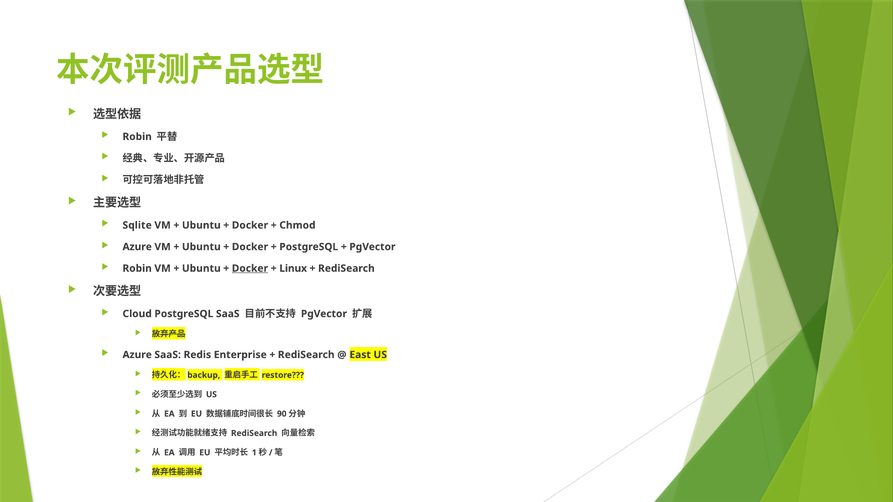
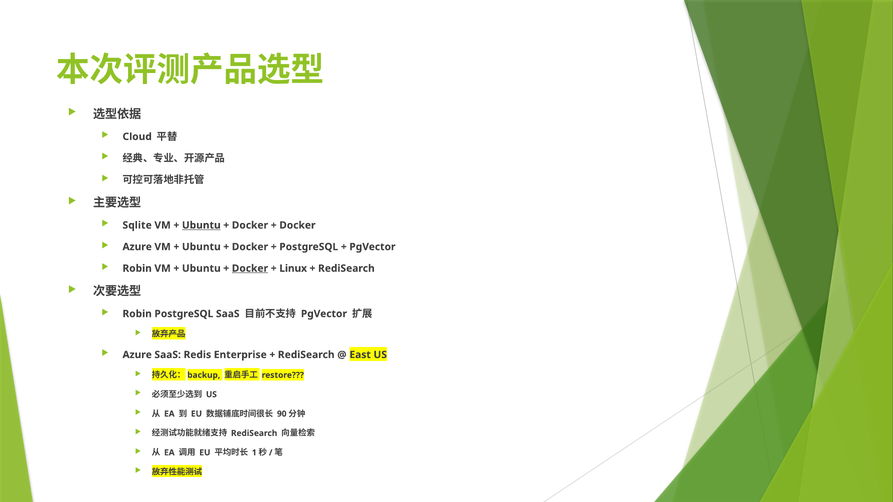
Robin: Robin -> Cloud (137, 137)
Ubuntu underline: none -> present (201, 225)
Chmod: Chmod -> Docker (297, 225)
Cloud: Cloud -> Robin (137, 314)
